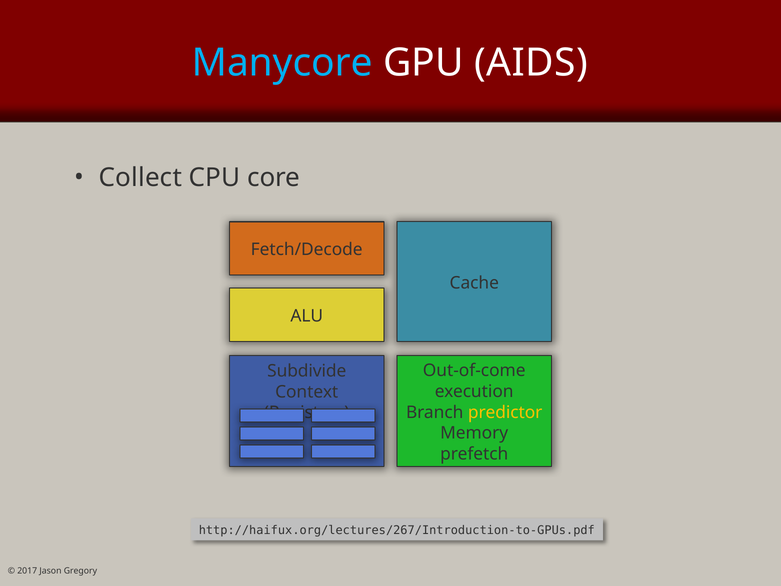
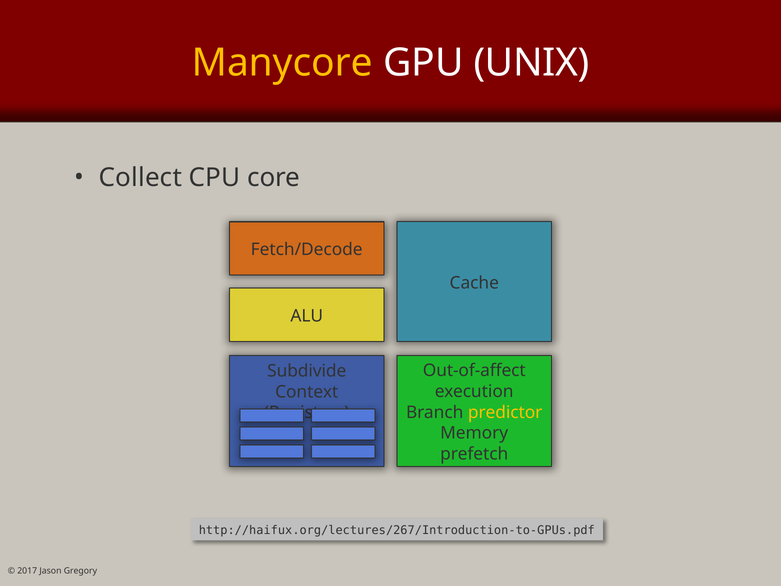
Manycore colour: light blue -> yellow (282, 63)
AIDS: AIDS -> UNIX (531, 63)
Out-of-come: Out-of-come -> Out-of-affect (474, 371)
